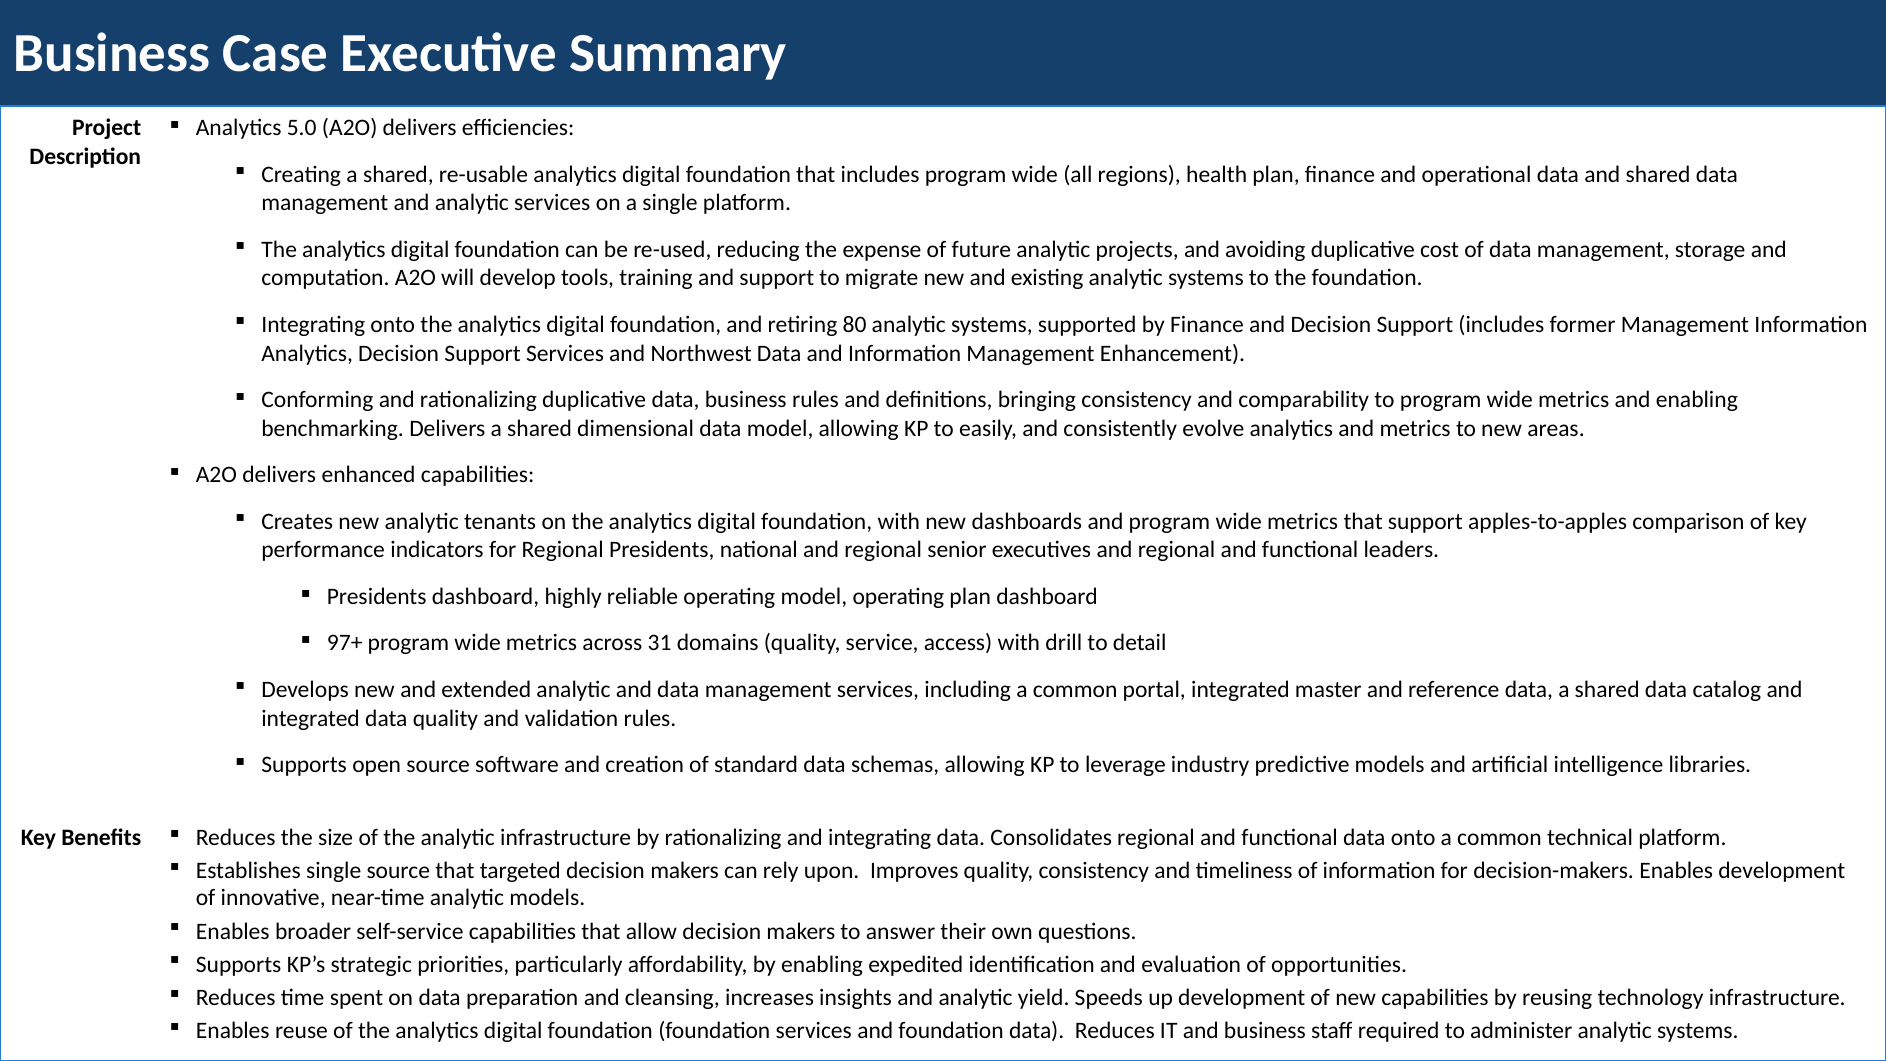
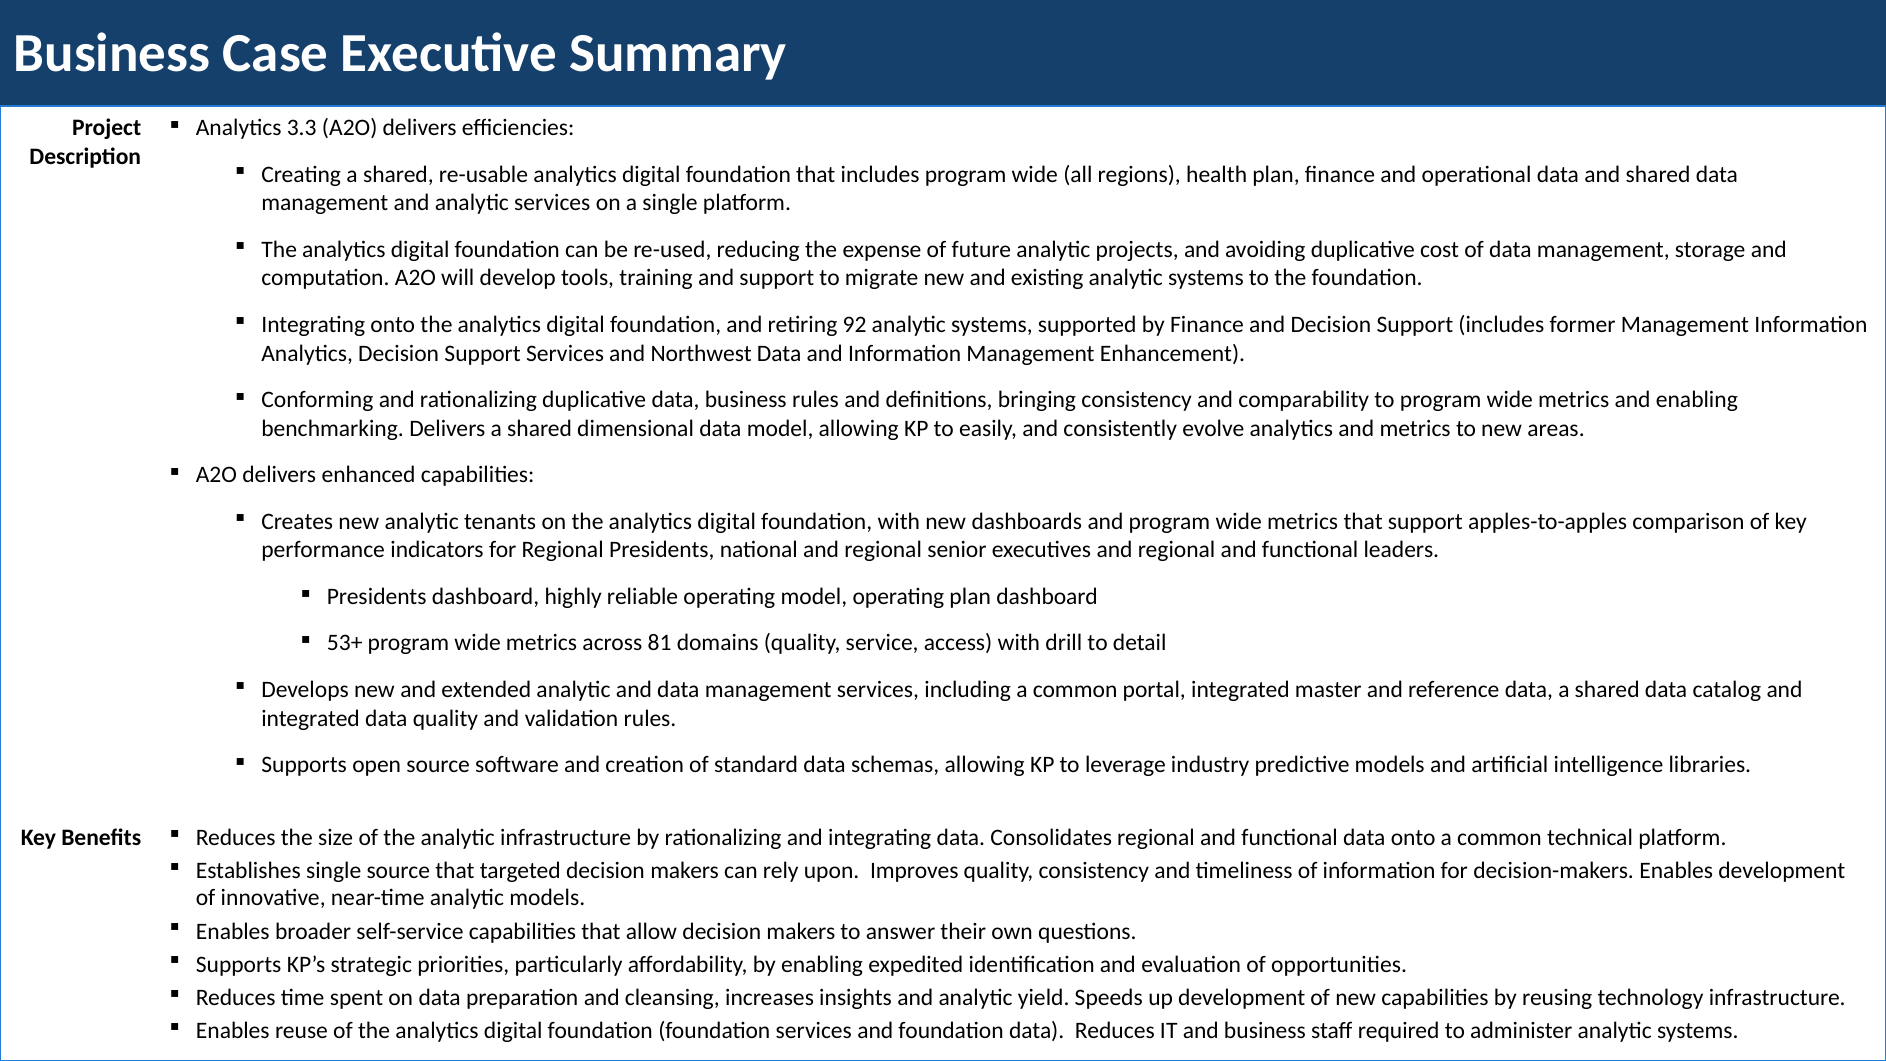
5.0: 5.0 -> 3.3 (302, 128)
80: 80 -> 92 (855, 325)
97+: 97+ -> 53+ (345, 643)
31: 31 -> 81 (660, 643)
